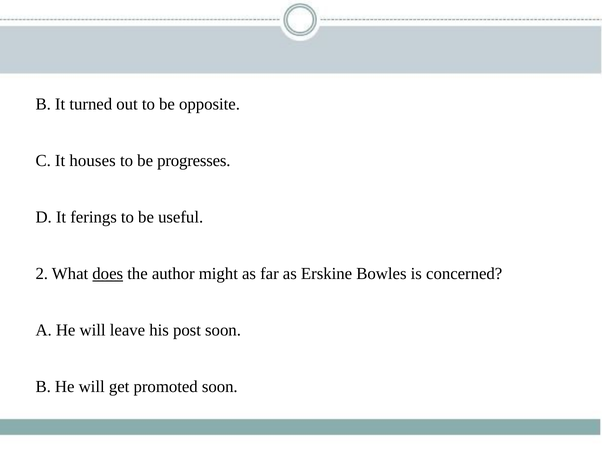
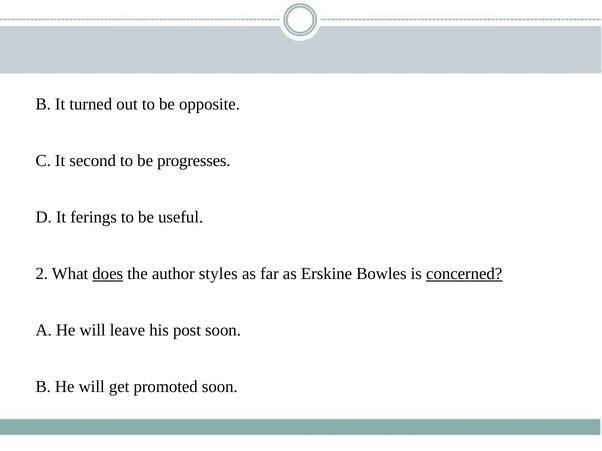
houses: houses -> second (93, 161)
might: might -> styles (218, 273)
concerned underline: none -> present (464, 273)
